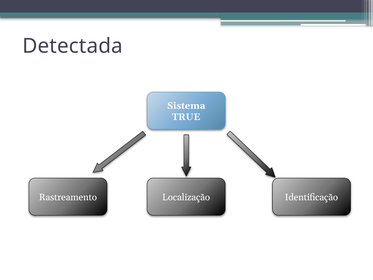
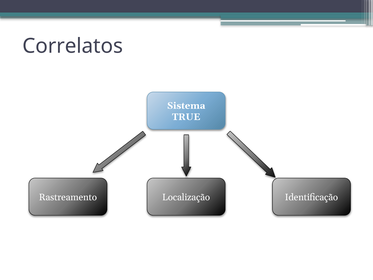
Detectada: Detectada -> Correlatos (73, 46)
